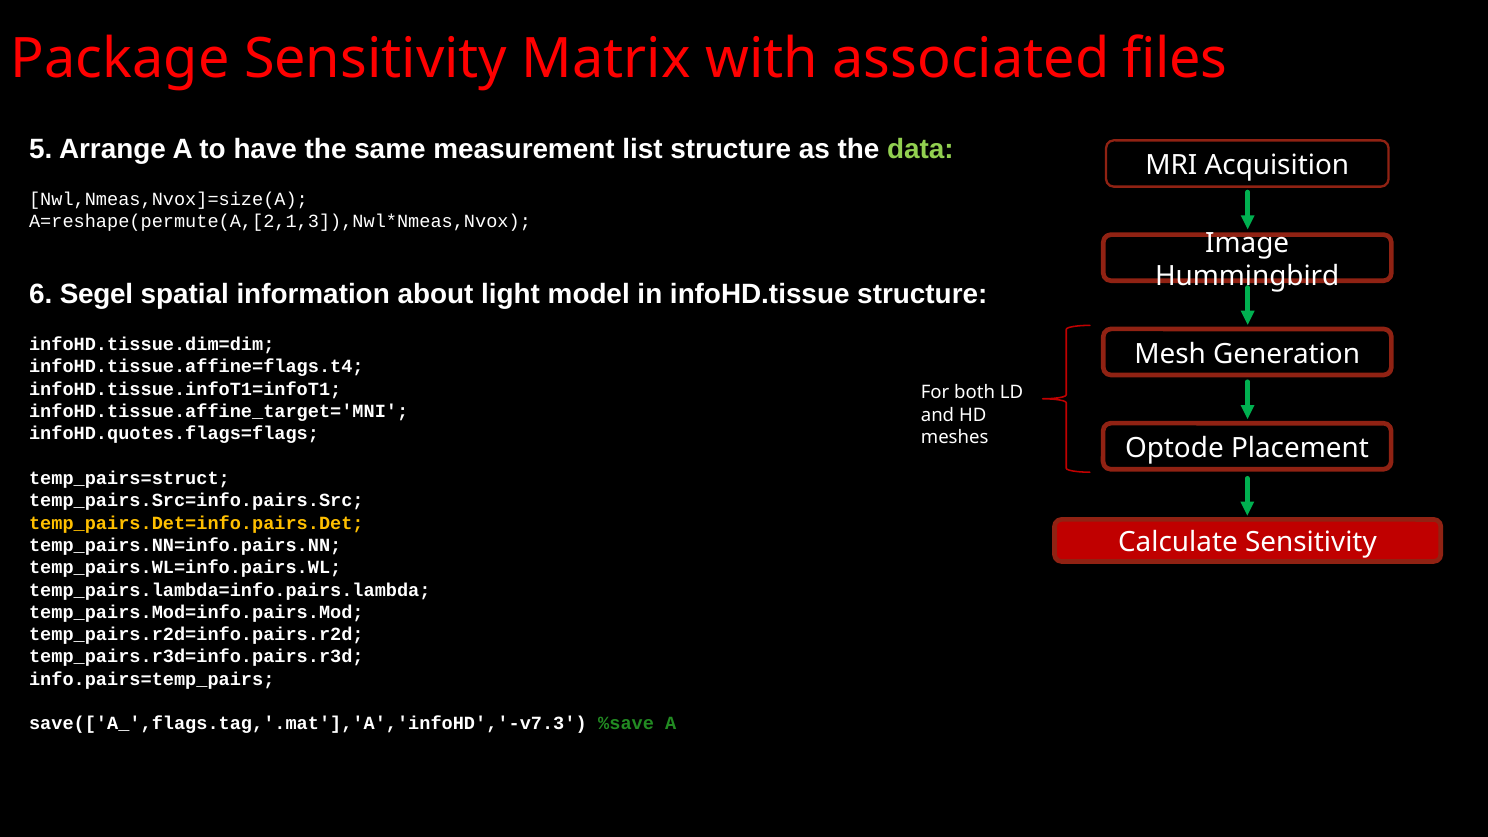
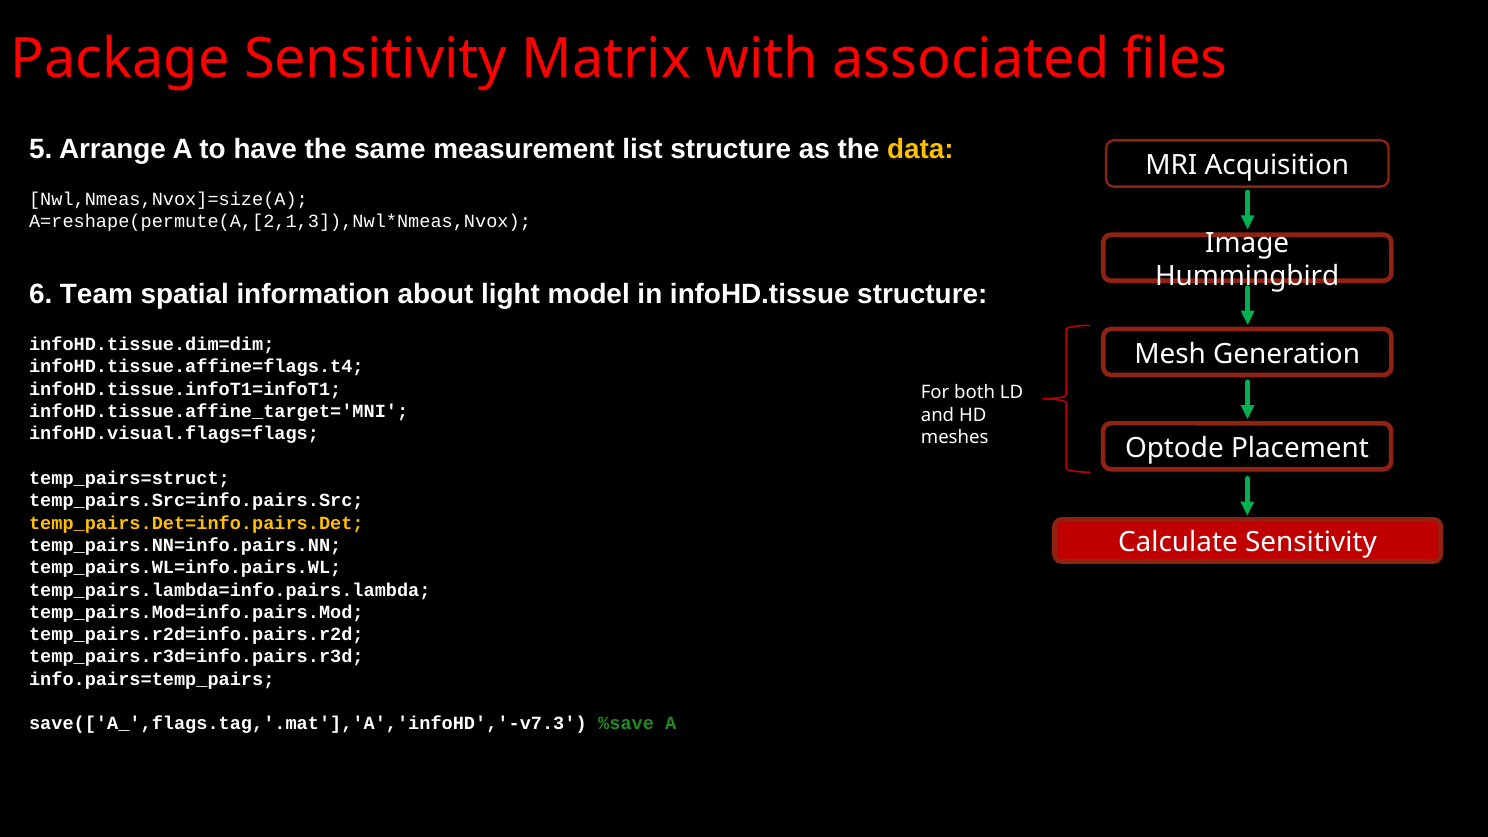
data colour: light green -> yellow (920, 150)
Segel: Segel -> Team (96, 295)
infoHD.quotes.flags=flags: infoHD.quotes.flags=flags -> infoHD.visual.flags=flags (174, 434)
